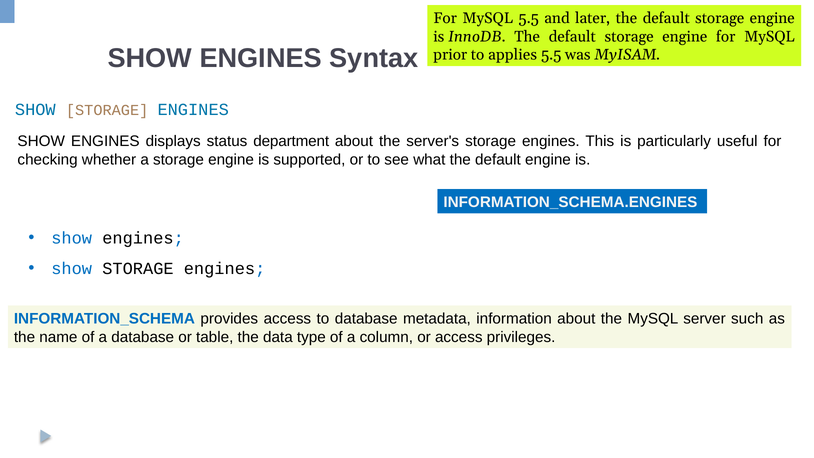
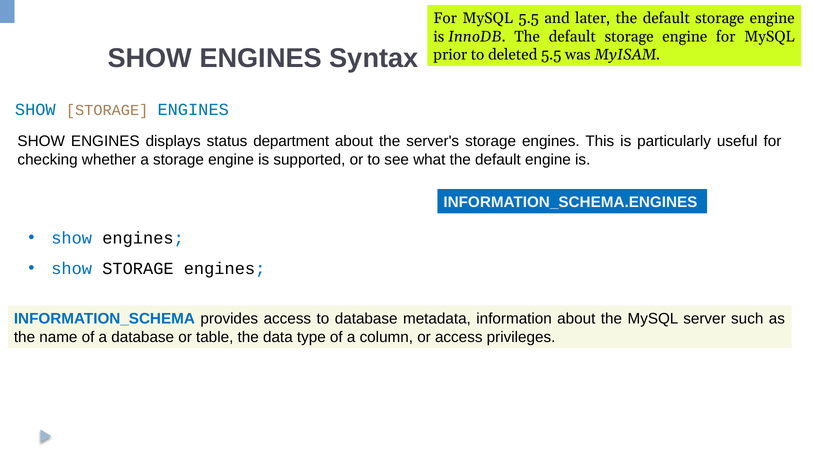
applies: applies -> deleted (513, 55)
